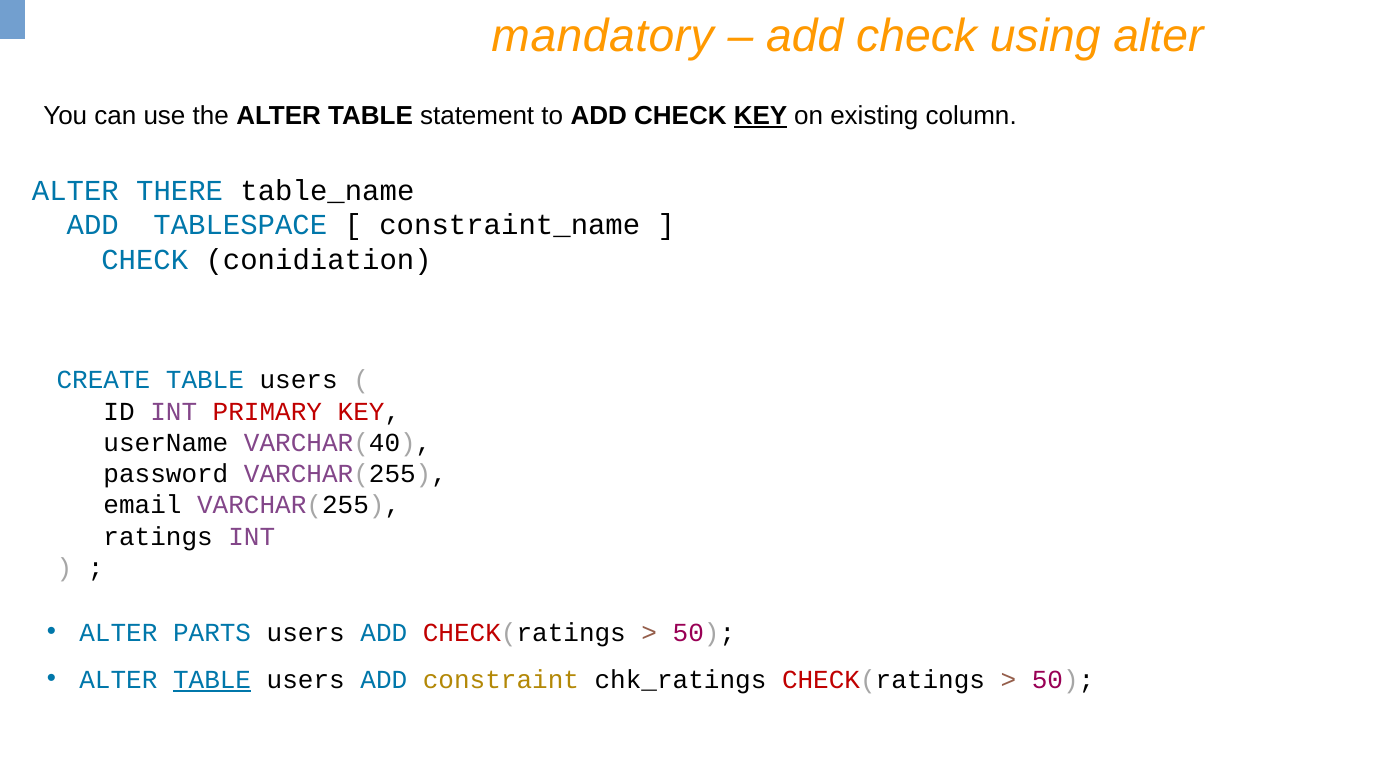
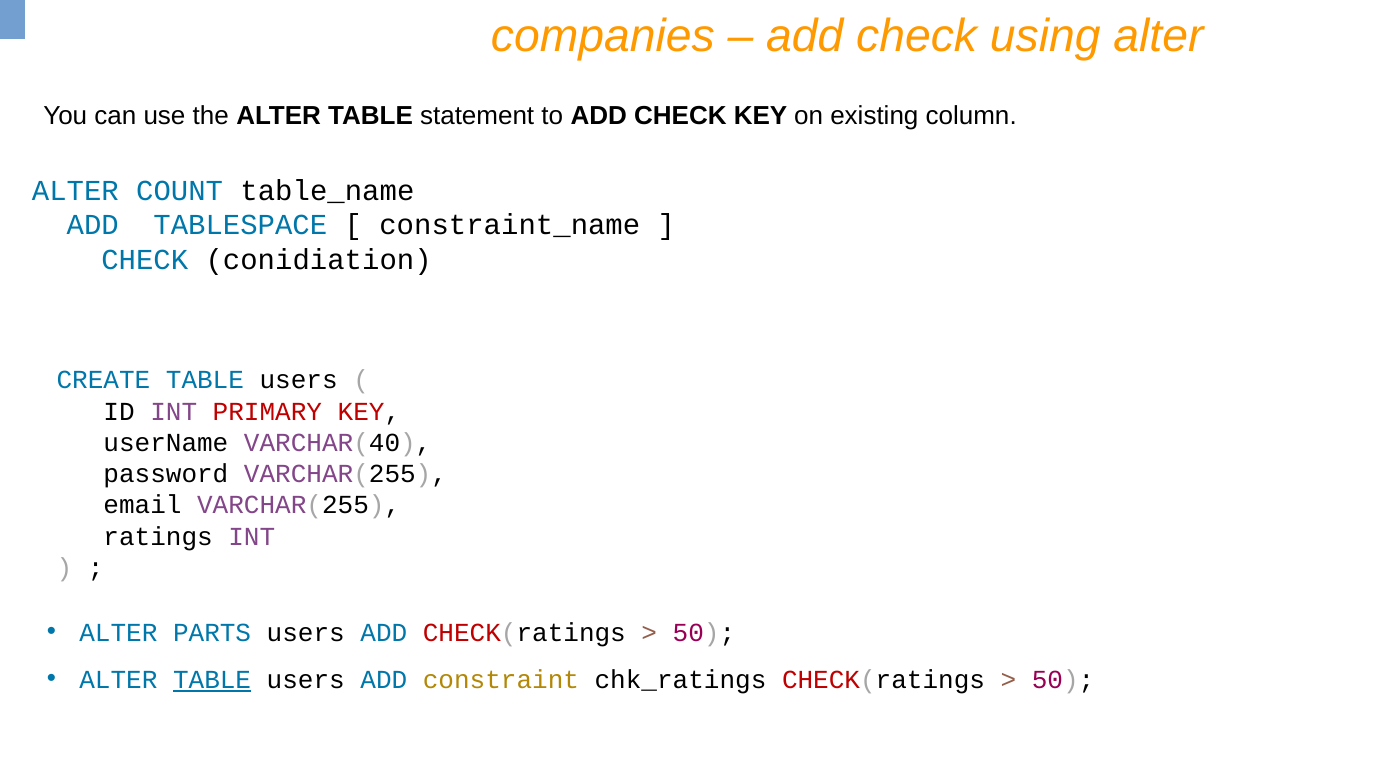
mandatory: mandatory -> companies (603, 36)
KEY underline: present -> none (761, 116)
THERE: THERE -> COUNT (180, 190)
